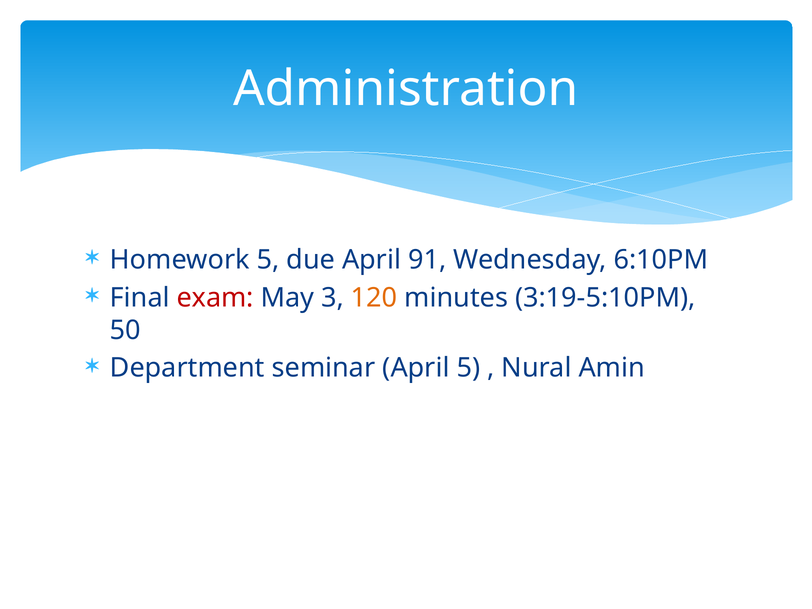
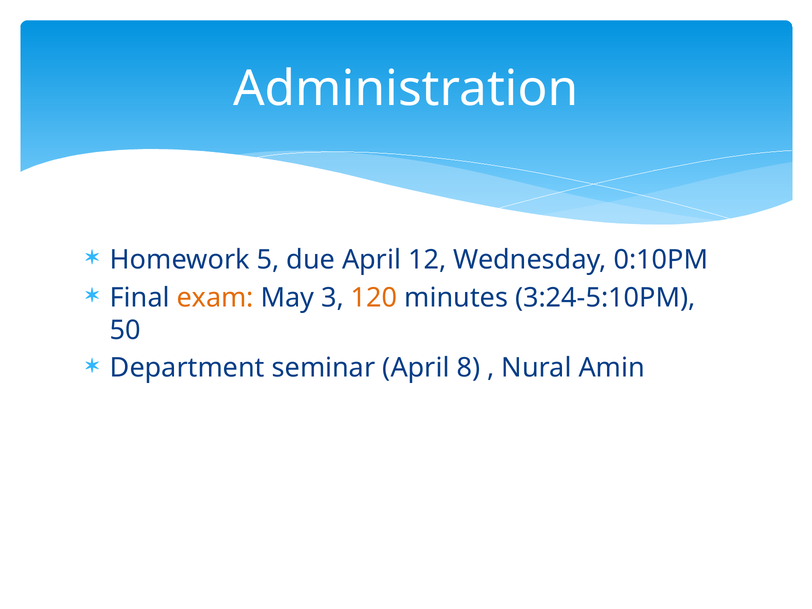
91: 91 -> 12 (427, 260)
6:10PM: 6:10PM -> 0:10PM (661, 260)
exam colour: red -> orange (215, 298)
3:19-5:10PM: 3:19-5:10PM -> 3:24-5:10PM (605, 298)
April 5: 5 -> 8 (468, 368)
